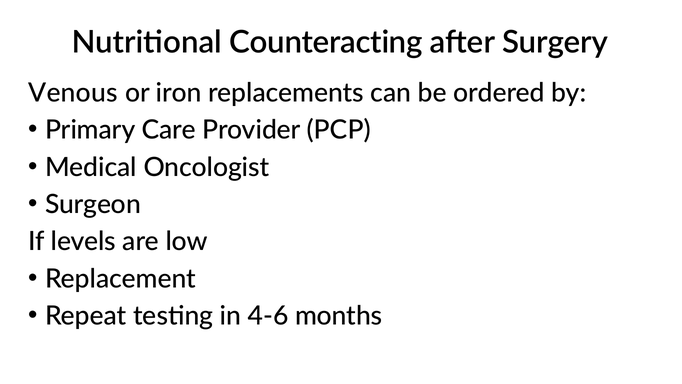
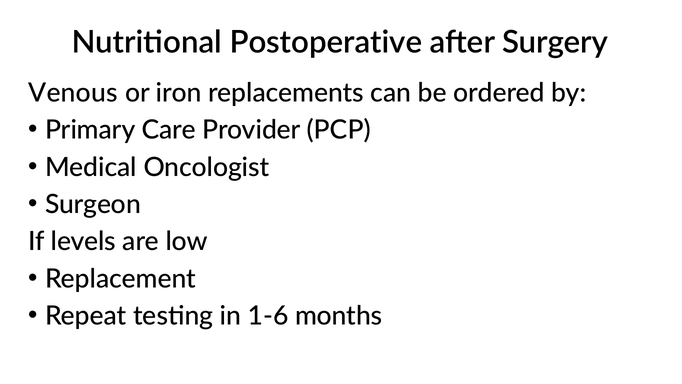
Counteracting: Counteracting -> Postoperative (326, 42)
4-6: 4-6 -> 1-6 (268, 316)
